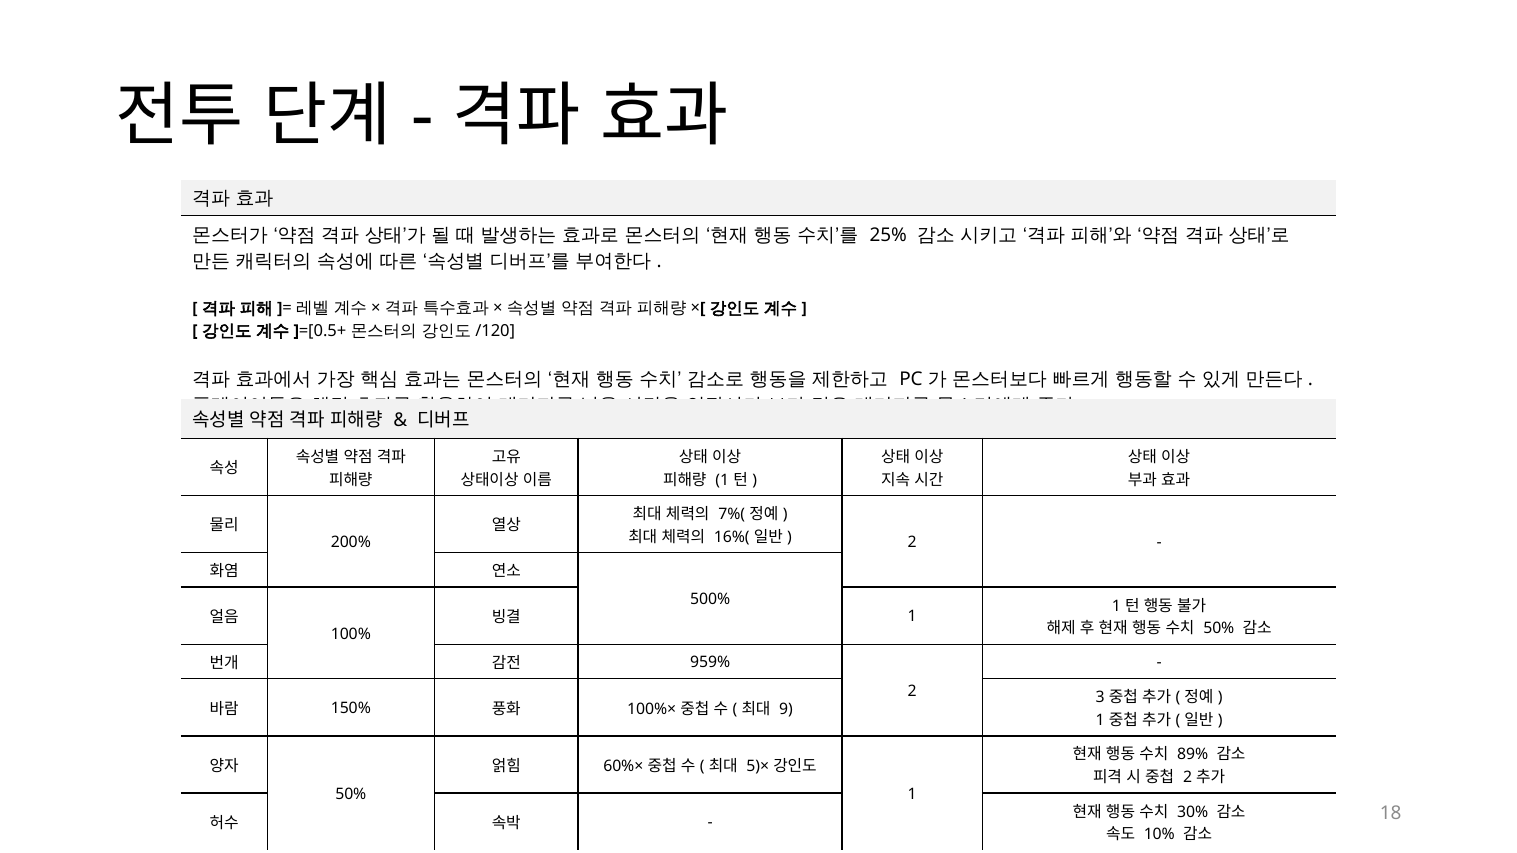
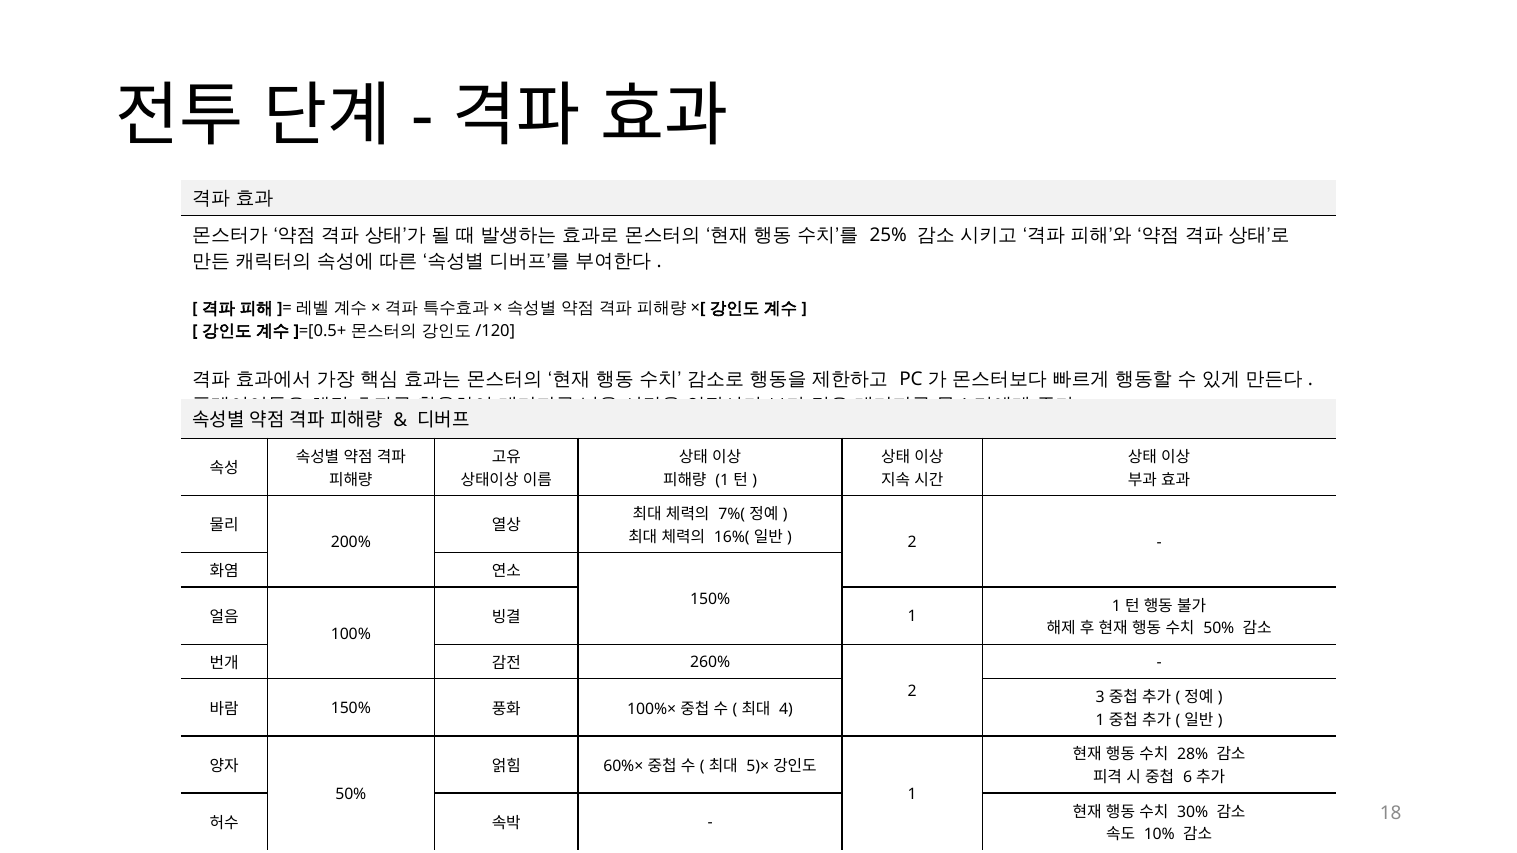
500%: 500% -> 150% (710, 600)
959%: 959% -> 260% (710, 663)
9: 9 -> 4 (786, 709)
89%: 89% -> 28% (1193, 755)
2: 2 -> 6 (1188, 778)
